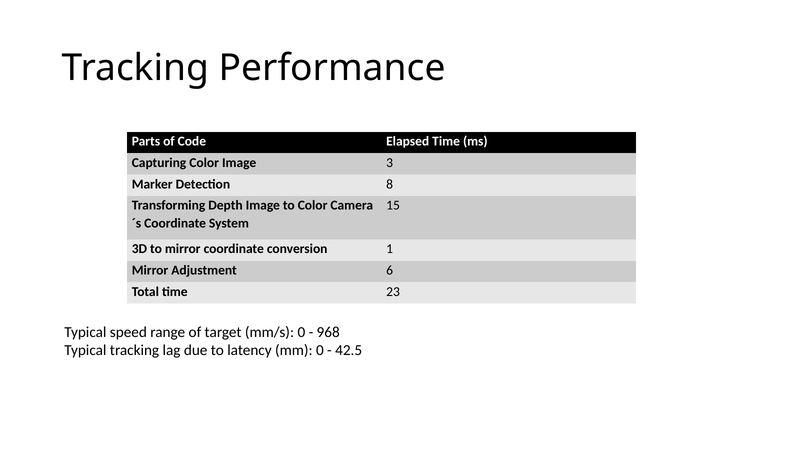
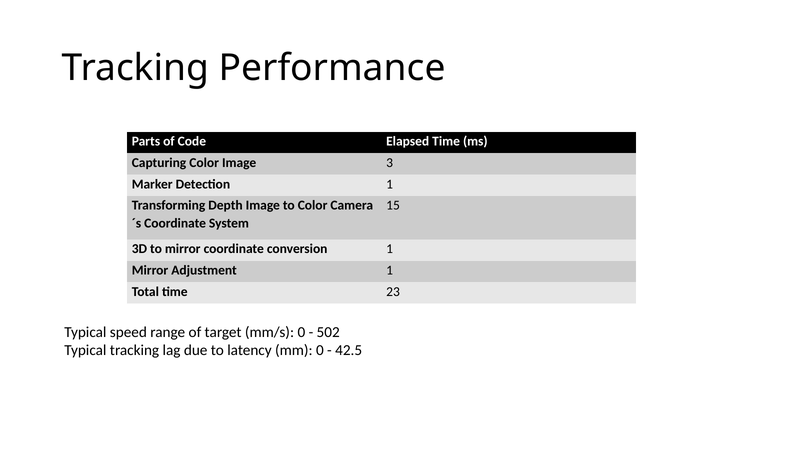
Detection 8: 8 -> 1 (390, 184)
Adjustment 6: 6 -> 1 (390, 270)
968: 968 -> 502 (328, 332)
